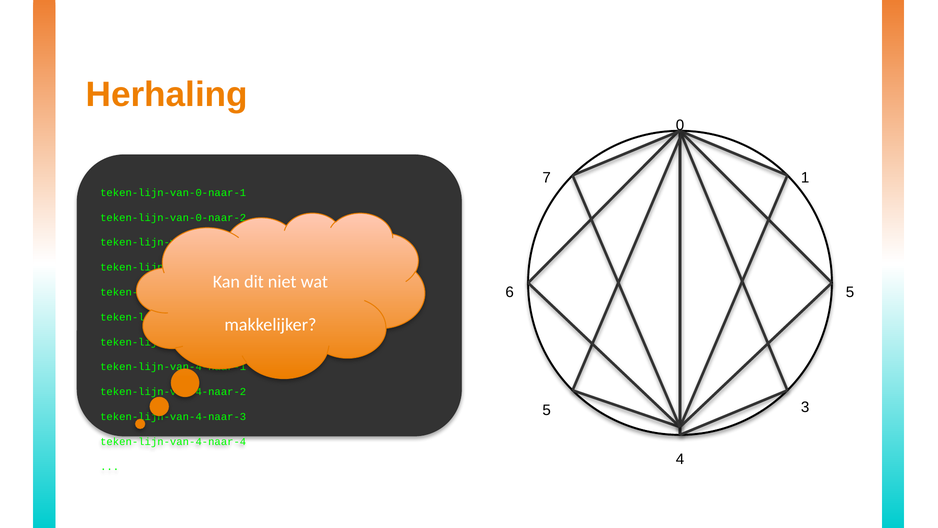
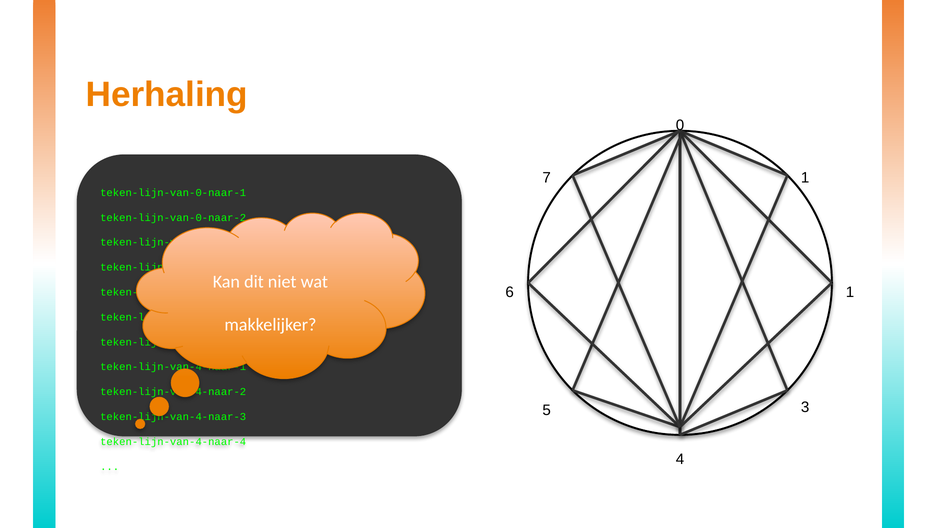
6 5: 5 -> 1 (850, 292)
